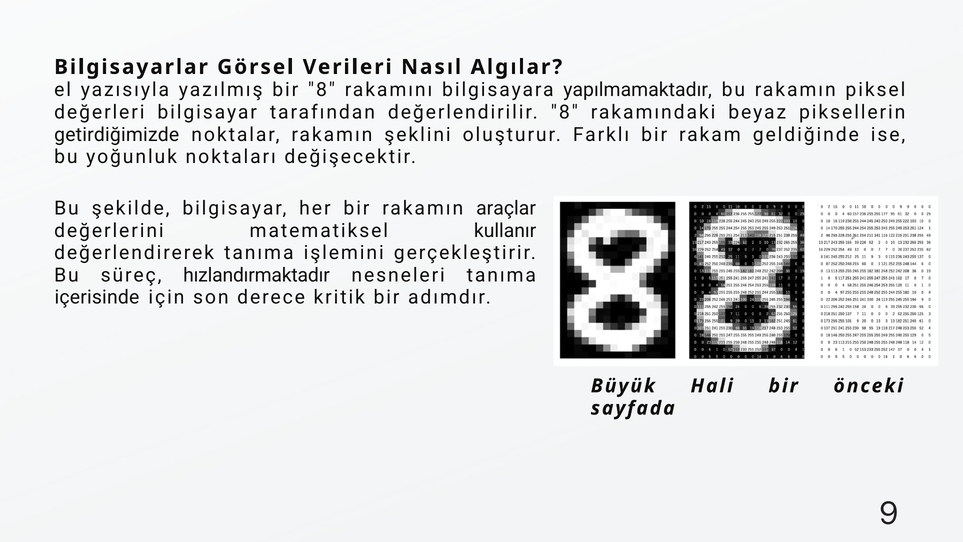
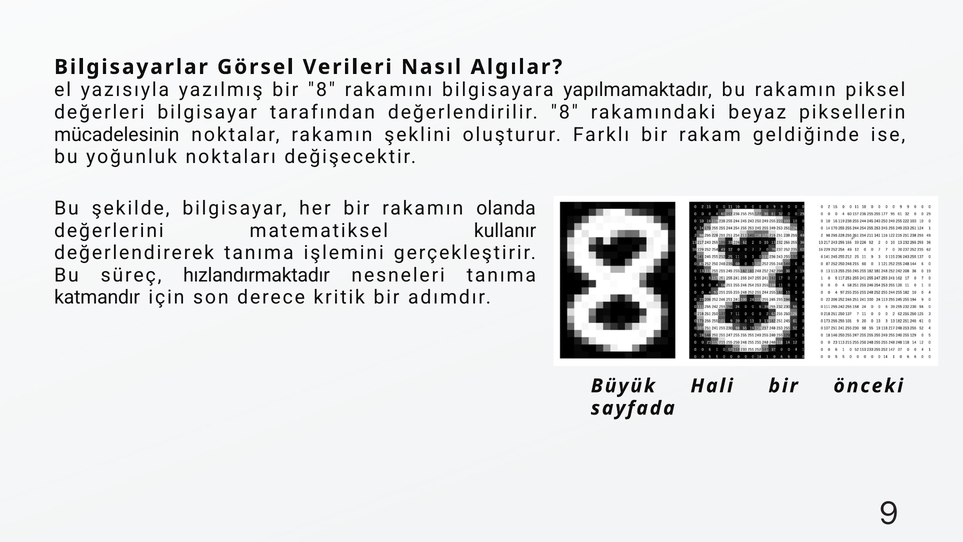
getirdiğimizde: getirdiğimizde -> mücadelesinin (117, 135)
araçlar: araçlar -> olanda (506, 208)
içerisinde: içerisinde -> katmandır (97, 297)
